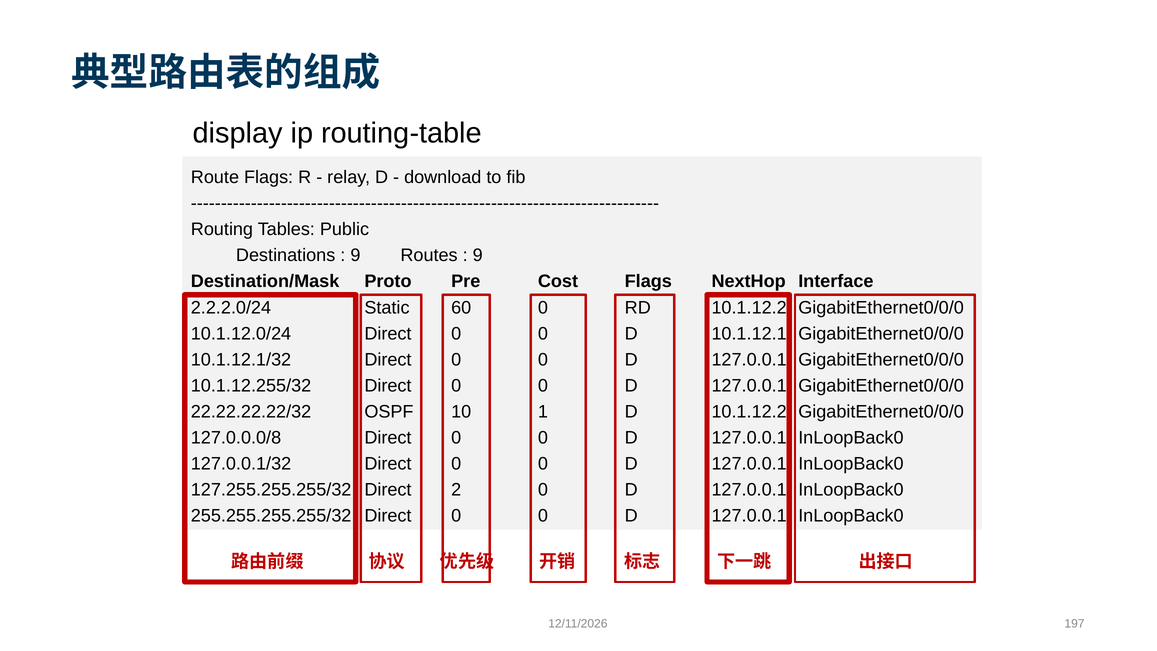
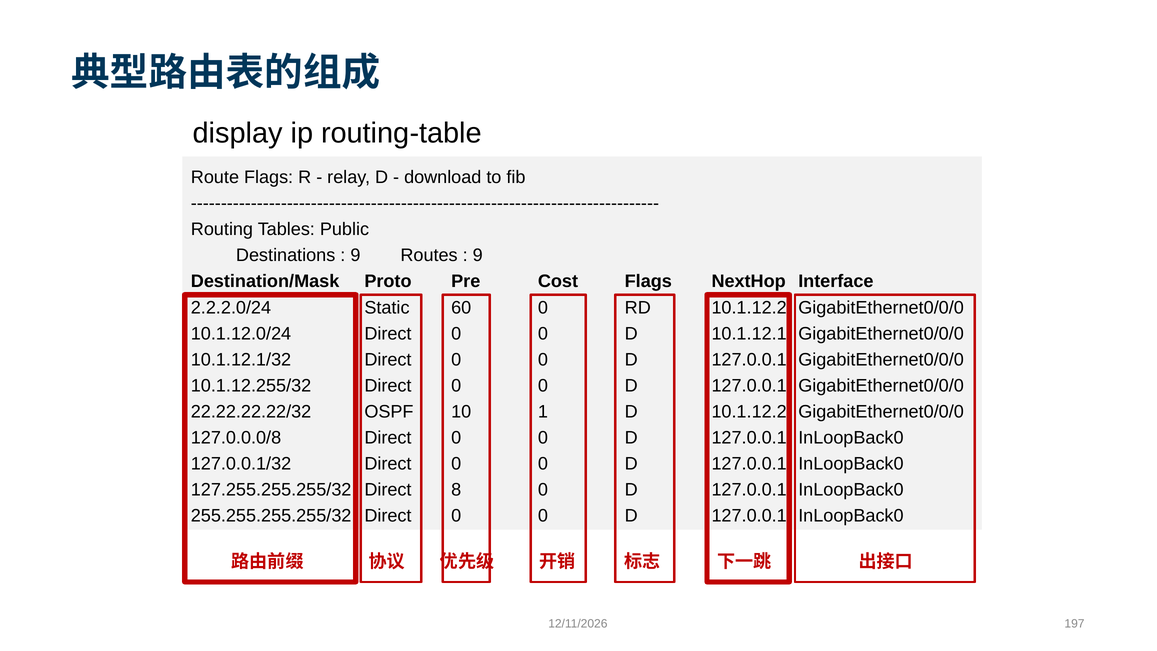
2: 2 -> 8 (456, 490)
